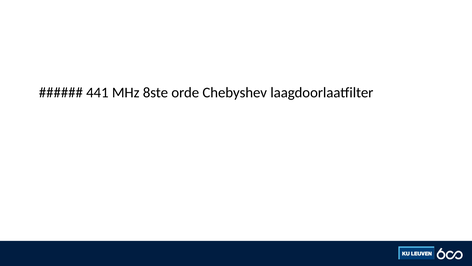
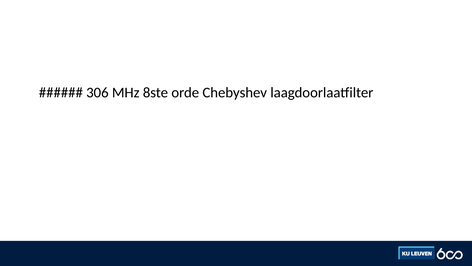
441: 441 -> 306 (97, 92)
